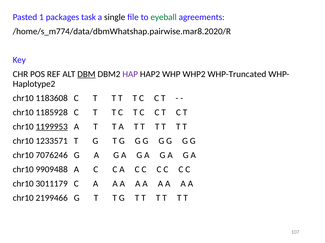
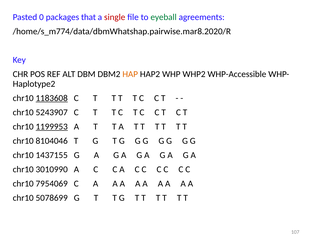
1: 1 -> 0 (41, 17)
task: task -> that (89, 17)
single colour: black -> red (115, 17)
DBM underline: present -> none (86, 74)
HAP colour: purple -> orange (130, 74)
WHP-Truncated: WHP-Truncated -> WHP-Accessible (237, 74)
1183608 underline: none -> present (52, 98)
1185928: 1185928 -> 5243907 (52, 113)
1233571: 1233571 -> 8104046 (52, 141)
7076246: 7076246 -> 1437155 (52, 156)
9909488: 9909488 -> 3010990 (52, 170)
3011179: 3011179 -> 7954069 (52, 184)
2199466: 2199466 -> 5078699 (52, 198)
